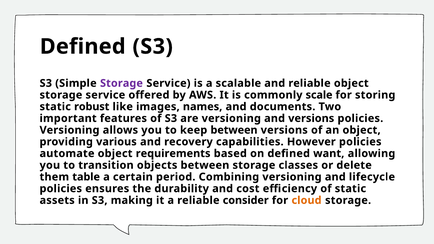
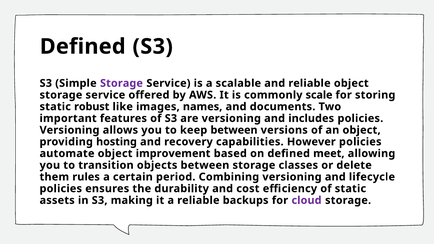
and versions: versions -> includes (311, 118)
various: various -> hosting (116, 142)
requirements: requirements -> improvement (173, 154)
want: want -> meet (329, 154)
table: table -> rules (86, 177)
consider: consider -> backups (246, 200)
cloud colour: orange -> purple (307, 200)
